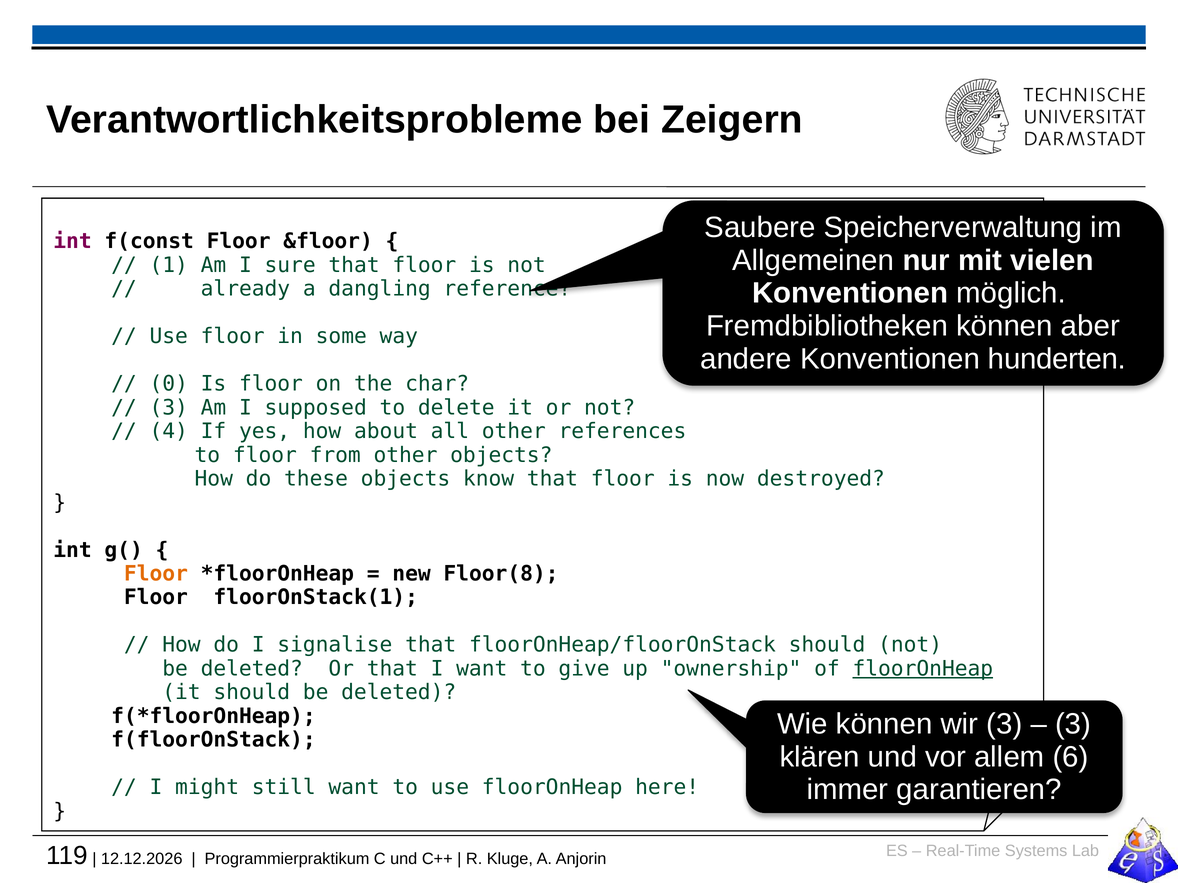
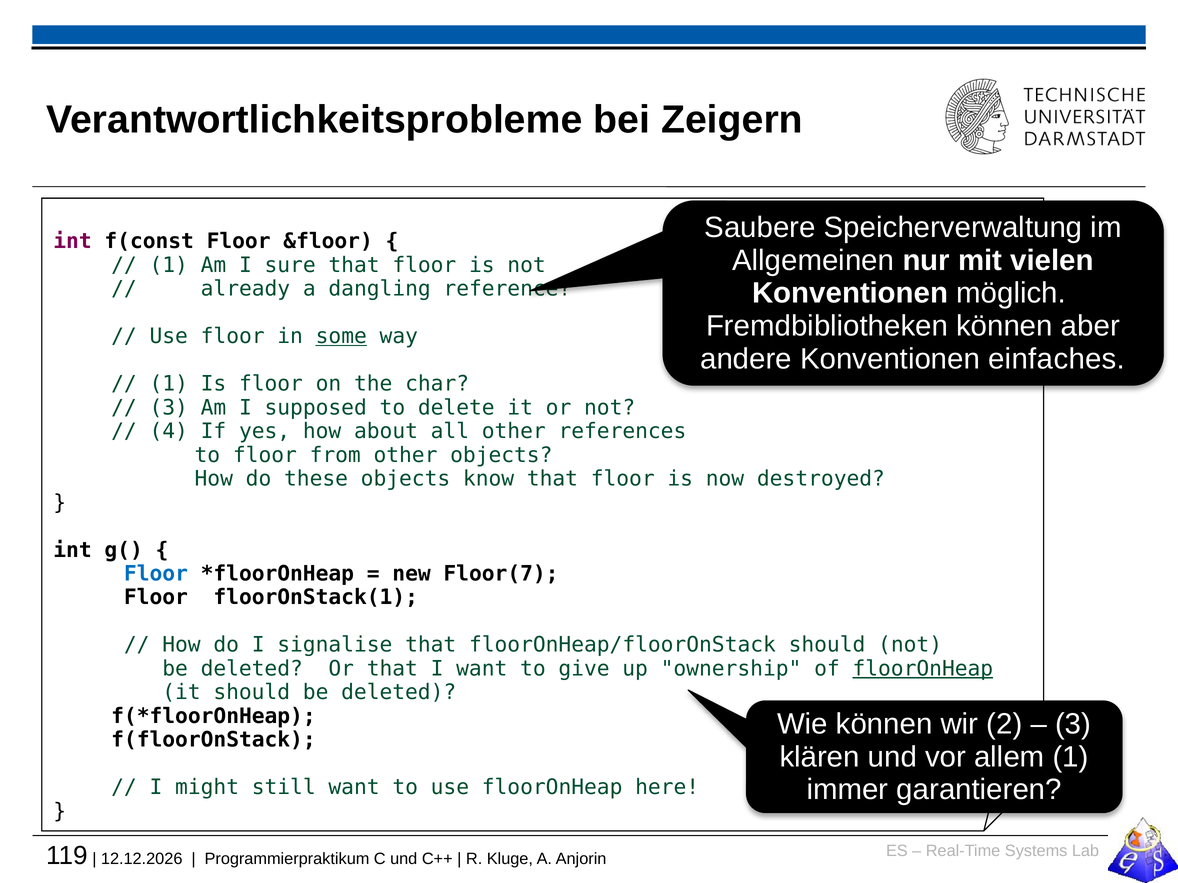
some underline: none -> present (341, 337)
hunderten: hunderten -> einfaches (1057, 359)
0: 0 -> 1 (169, 384)
Floor colour: orange -> blue (156, 574)
Floor(8: Floor(8 -> Floor(7 (501, 574)
wir 3: 3 -> 2 (1004, 724)
allem 6: 6 -> 1 (1071, 757)
